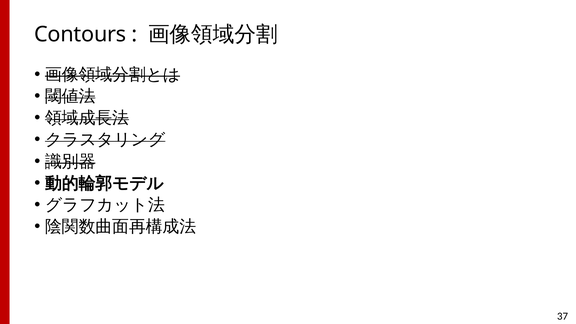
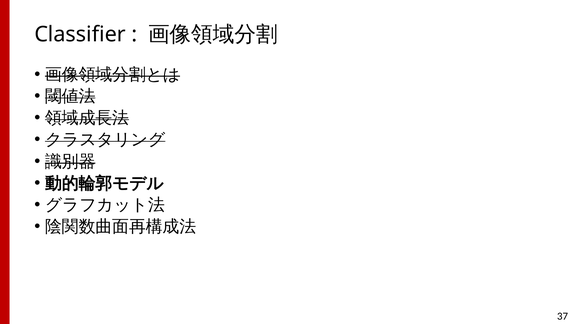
Contours: Contours -> Classifier (80, 34)
